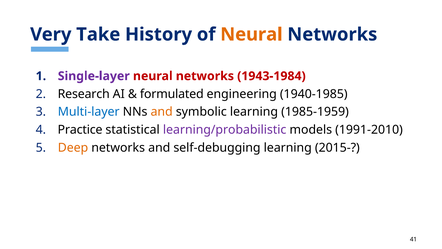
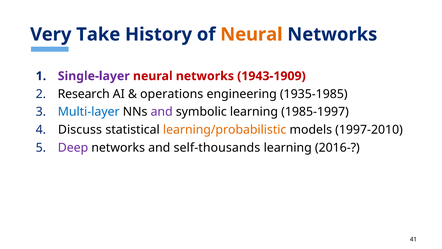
1943-1984: 1943-1984 -> 1943-1909 (271, 76)
formulated: formulated -> operations (172, 94)
1940-1985: 1940-1985 -> 1935-1985 (314, 94)
and colour: orange -> purple (162, 112)
1985-1959: 1985-1959 -> 1985-1997 (315, 112)
Practice: Practice -> Discuss (80, 130)
learning/probabilistic colour: purple -> orange (225, 130)
1991-2010: 1991-2010 -> 1997-2010 (369, 130)
Deep colour: orange -> purple (73, 148)
self-debugging: self-debugging -> self-thousands (217, 148)
2015-: 2015- -> 2016- (337, 148)
